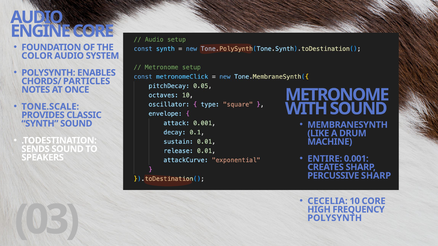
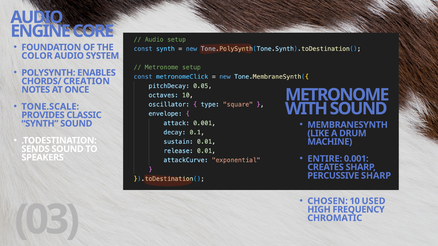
PARTICLES: PARTICLES -> CREATION (87, 81)
CECELIA: CECELIA -> CHOSEN (328, 201)
10 CORE: CORE -> USED (374, 201)
POLYSYNTH: POLYSYNTH -> CHROMATIC (335, 218)
